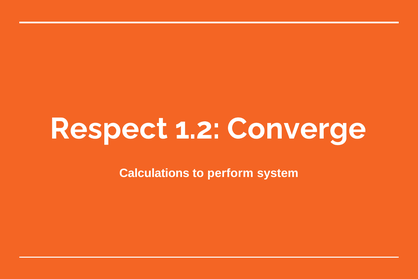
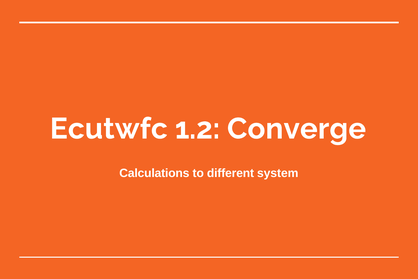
Respect: Respect -> Ecutwfc (109, 129)
perform: perform -> different (230, 173)
